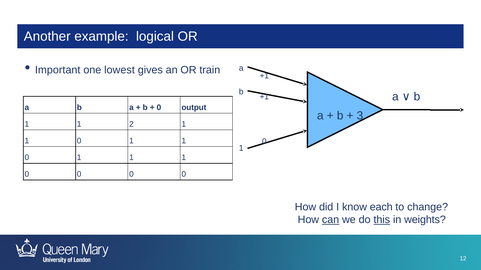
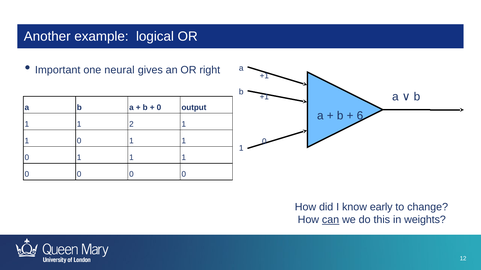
lowest: lowest -> neural (120, 70)
train: train -> right (210, 70)
3: 3 -> 6 (360, 116)
each: each -> early (381, 207)
this underline: present -> none (382, 220)
